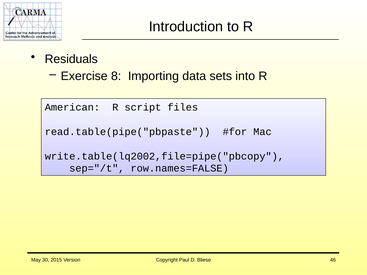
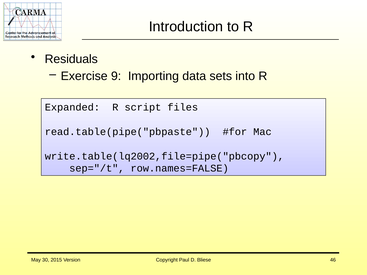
8: 8 -> 9 (116, 76)
American: American -> Expanded (72, 107)
